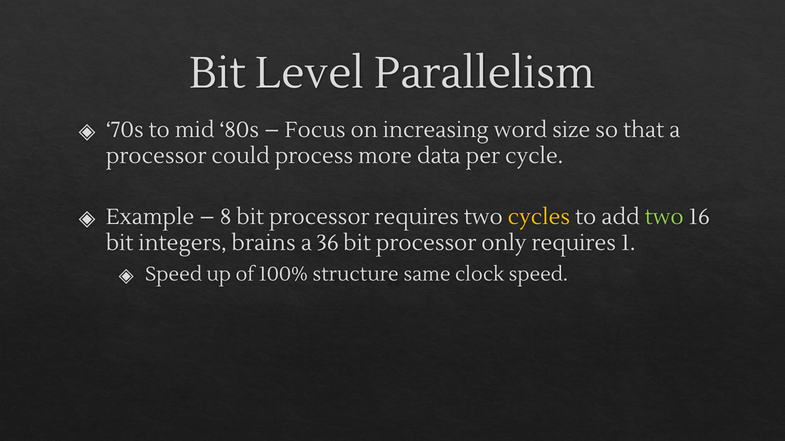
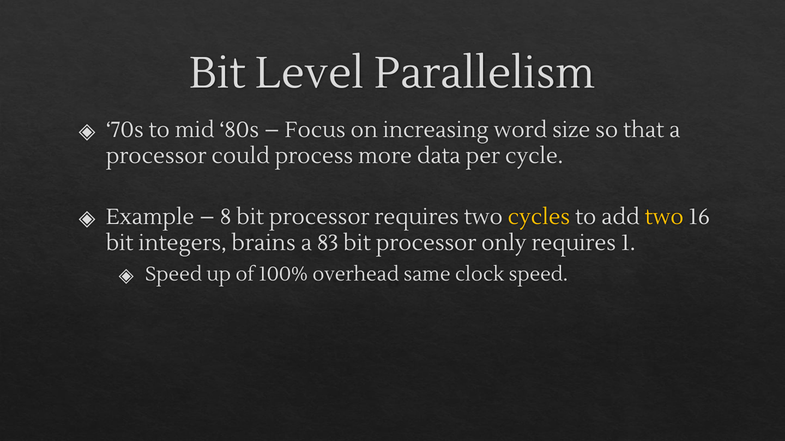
two colour: light green -> yellow (664, 217)
36: 36 -> 83 (328, 244)
structure: structure -> overhead (356, 275)
